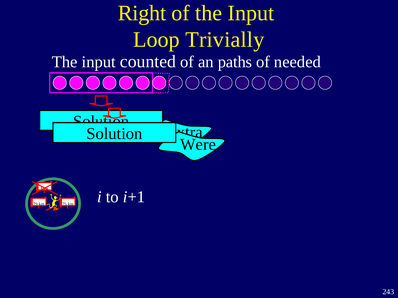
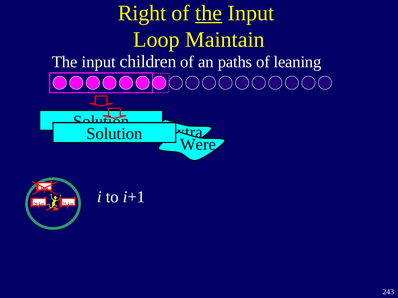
the underline: none -> present (209, 13)
Trivially: Trivially -> Maintain (225, 40)
counted: counted -> children (148, 62)
needed: needed -> leaning (298, 62)
